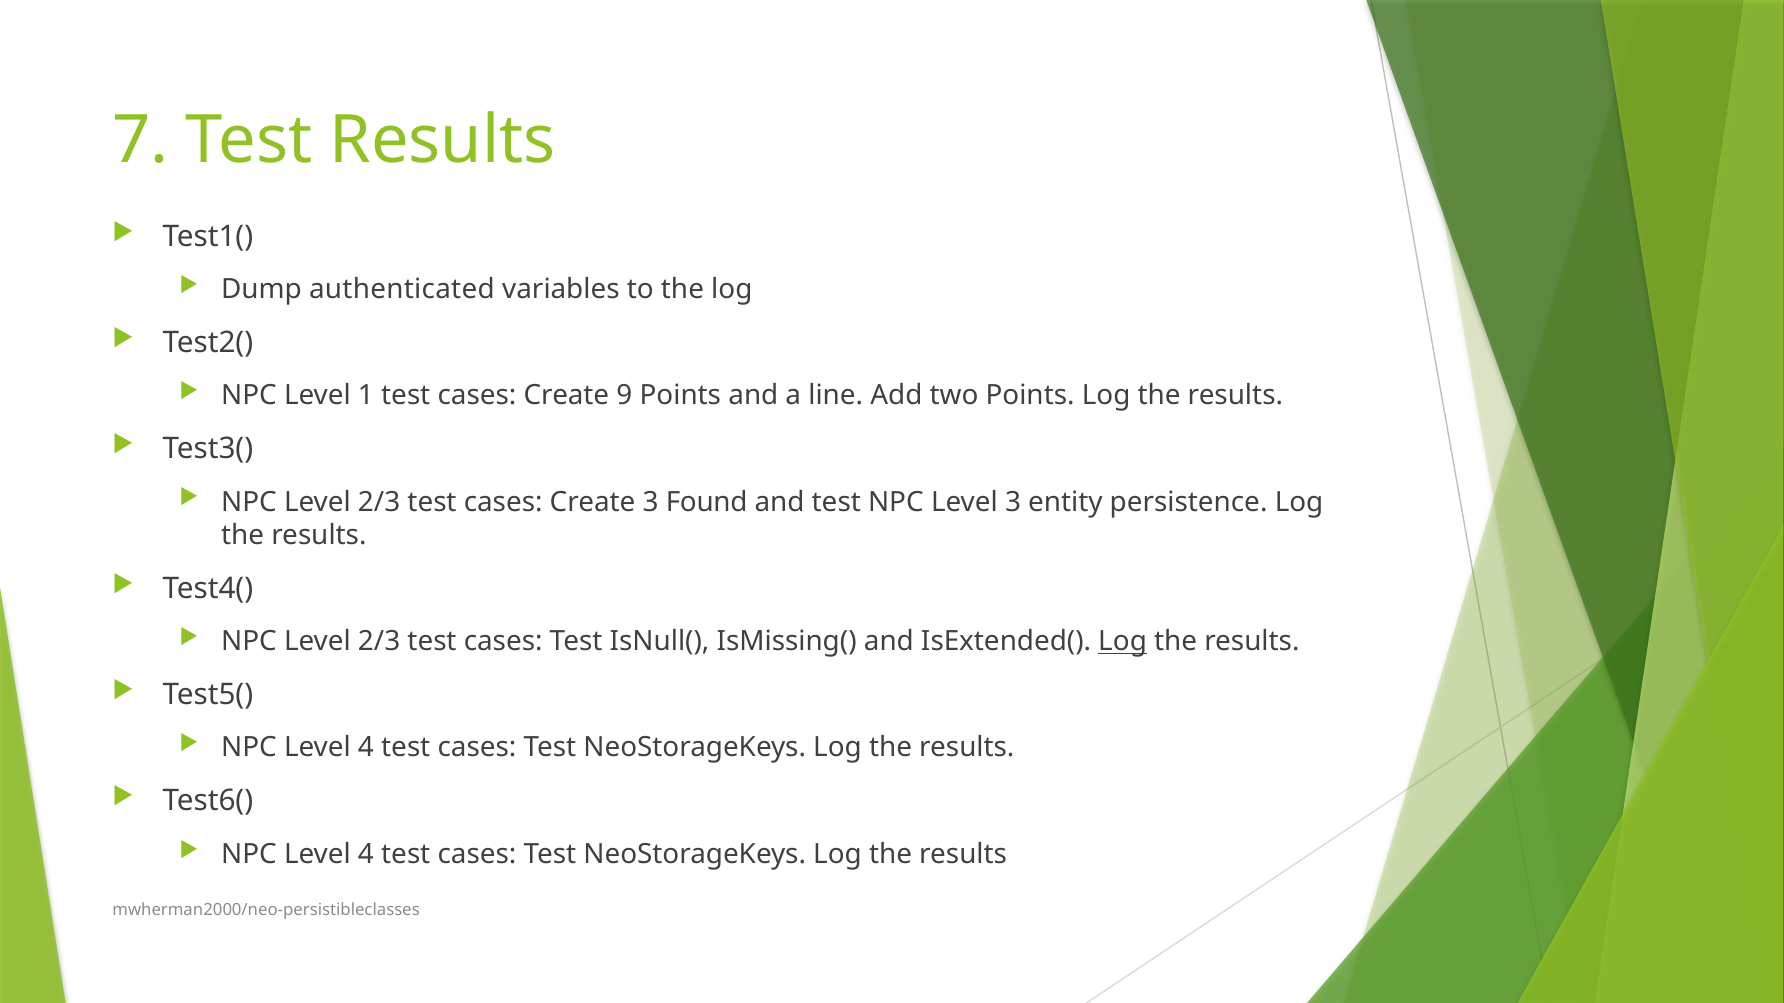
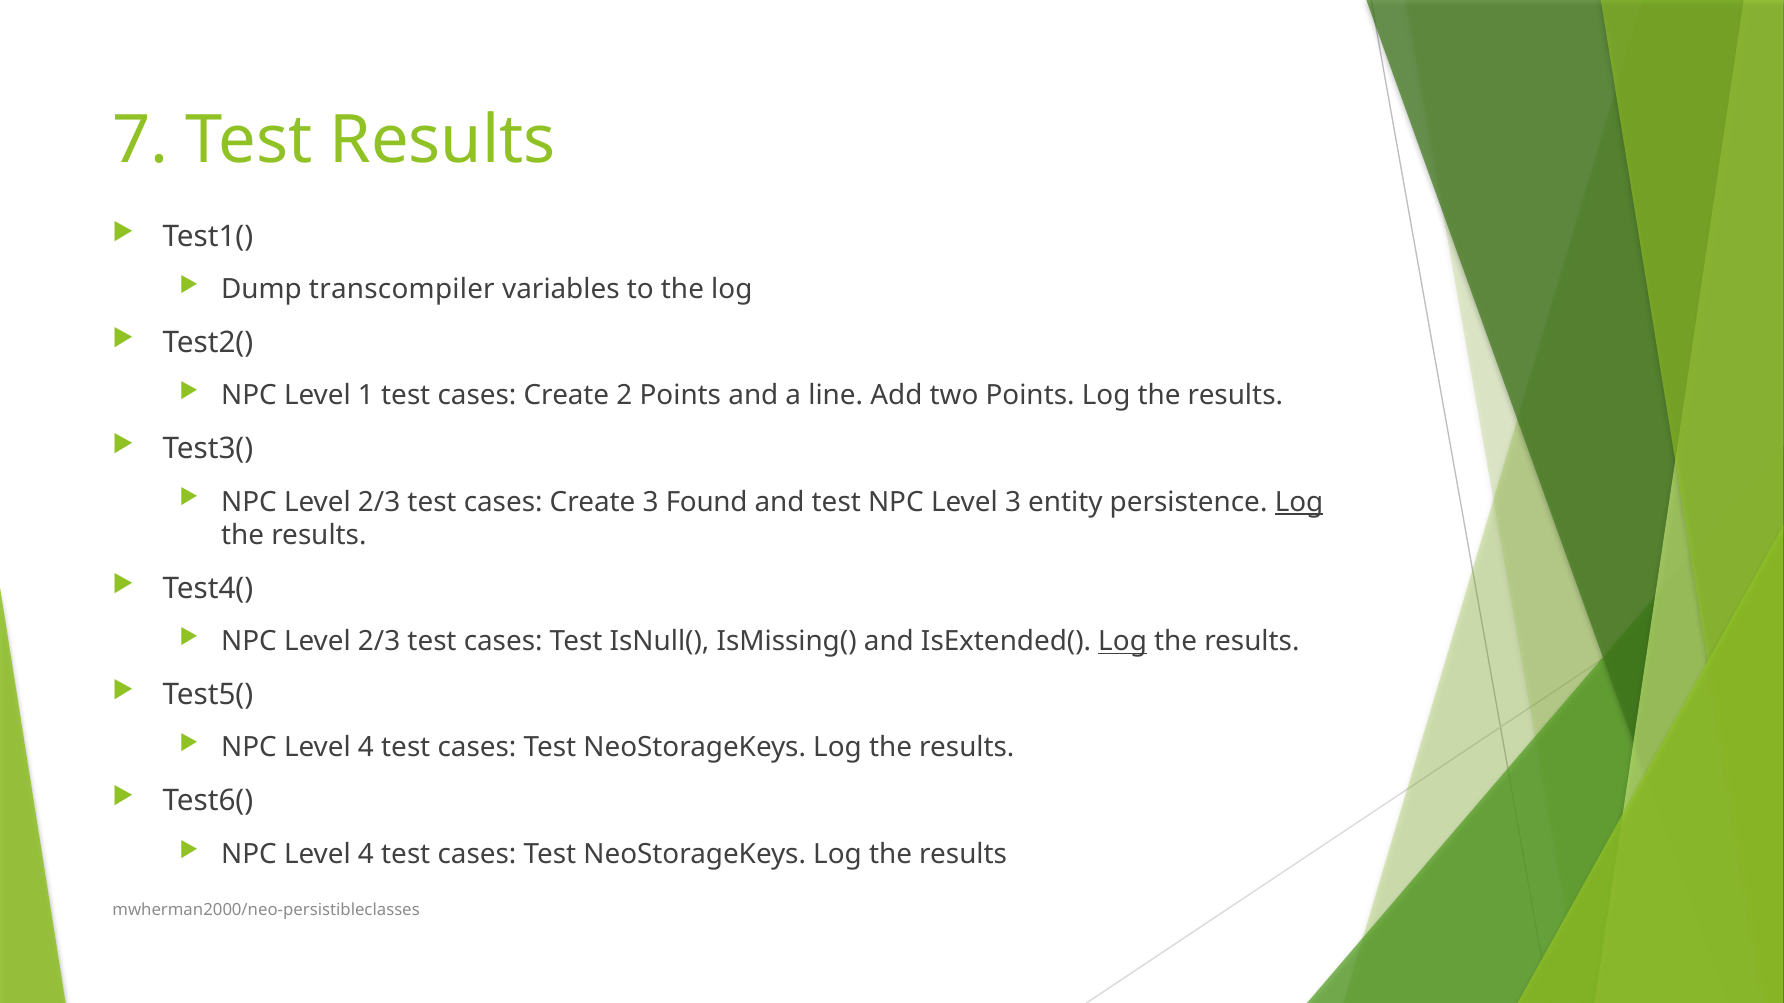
authenticated: authenticated -> transcompiler (402, 289)
9: 9 -> 2 (624, 396)
Log underline: none -> present (1299, 502)
